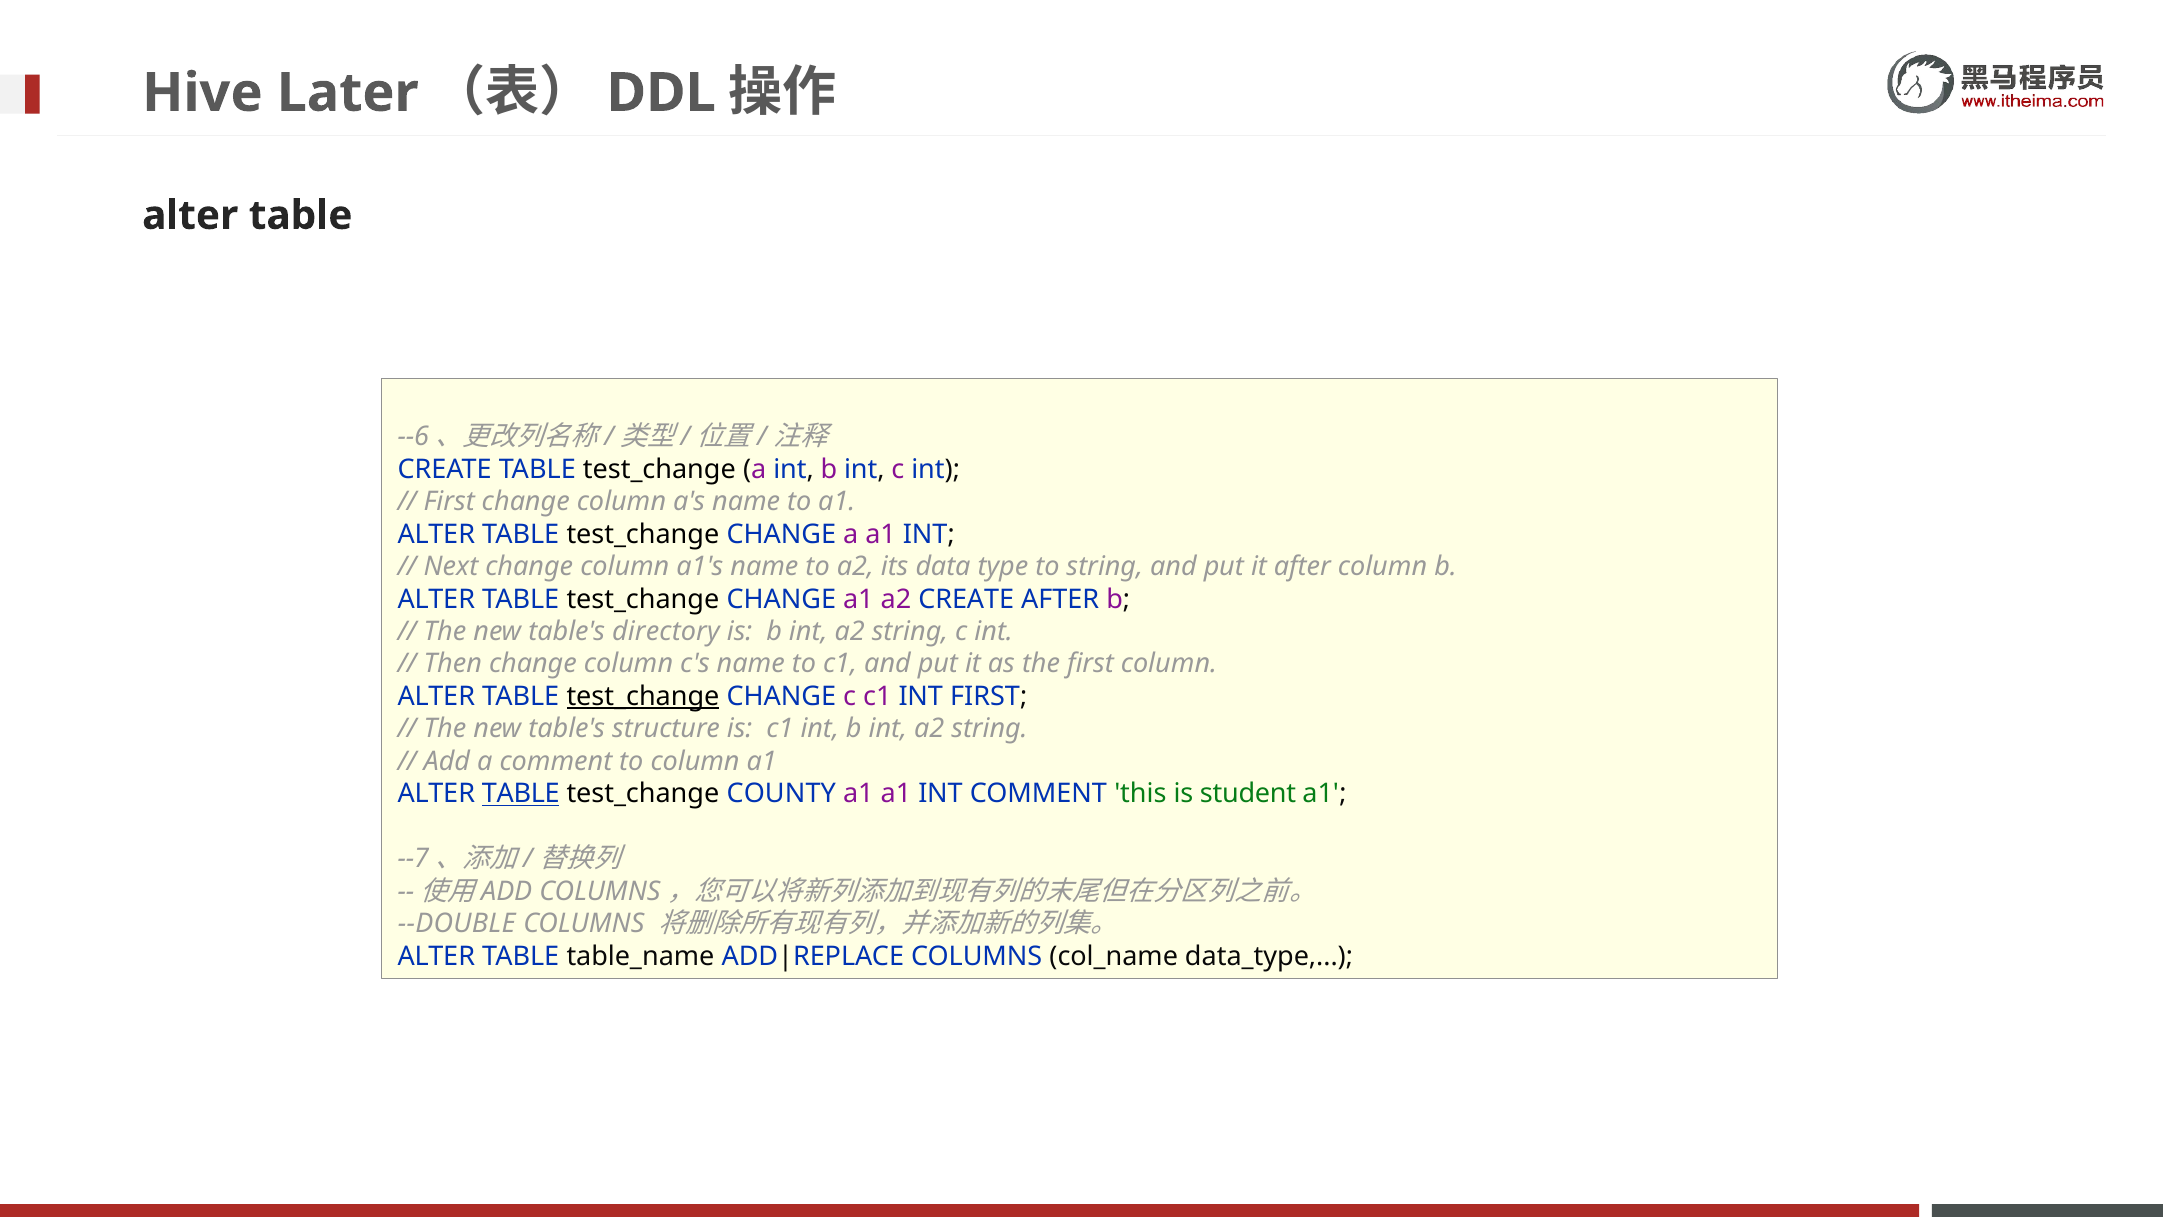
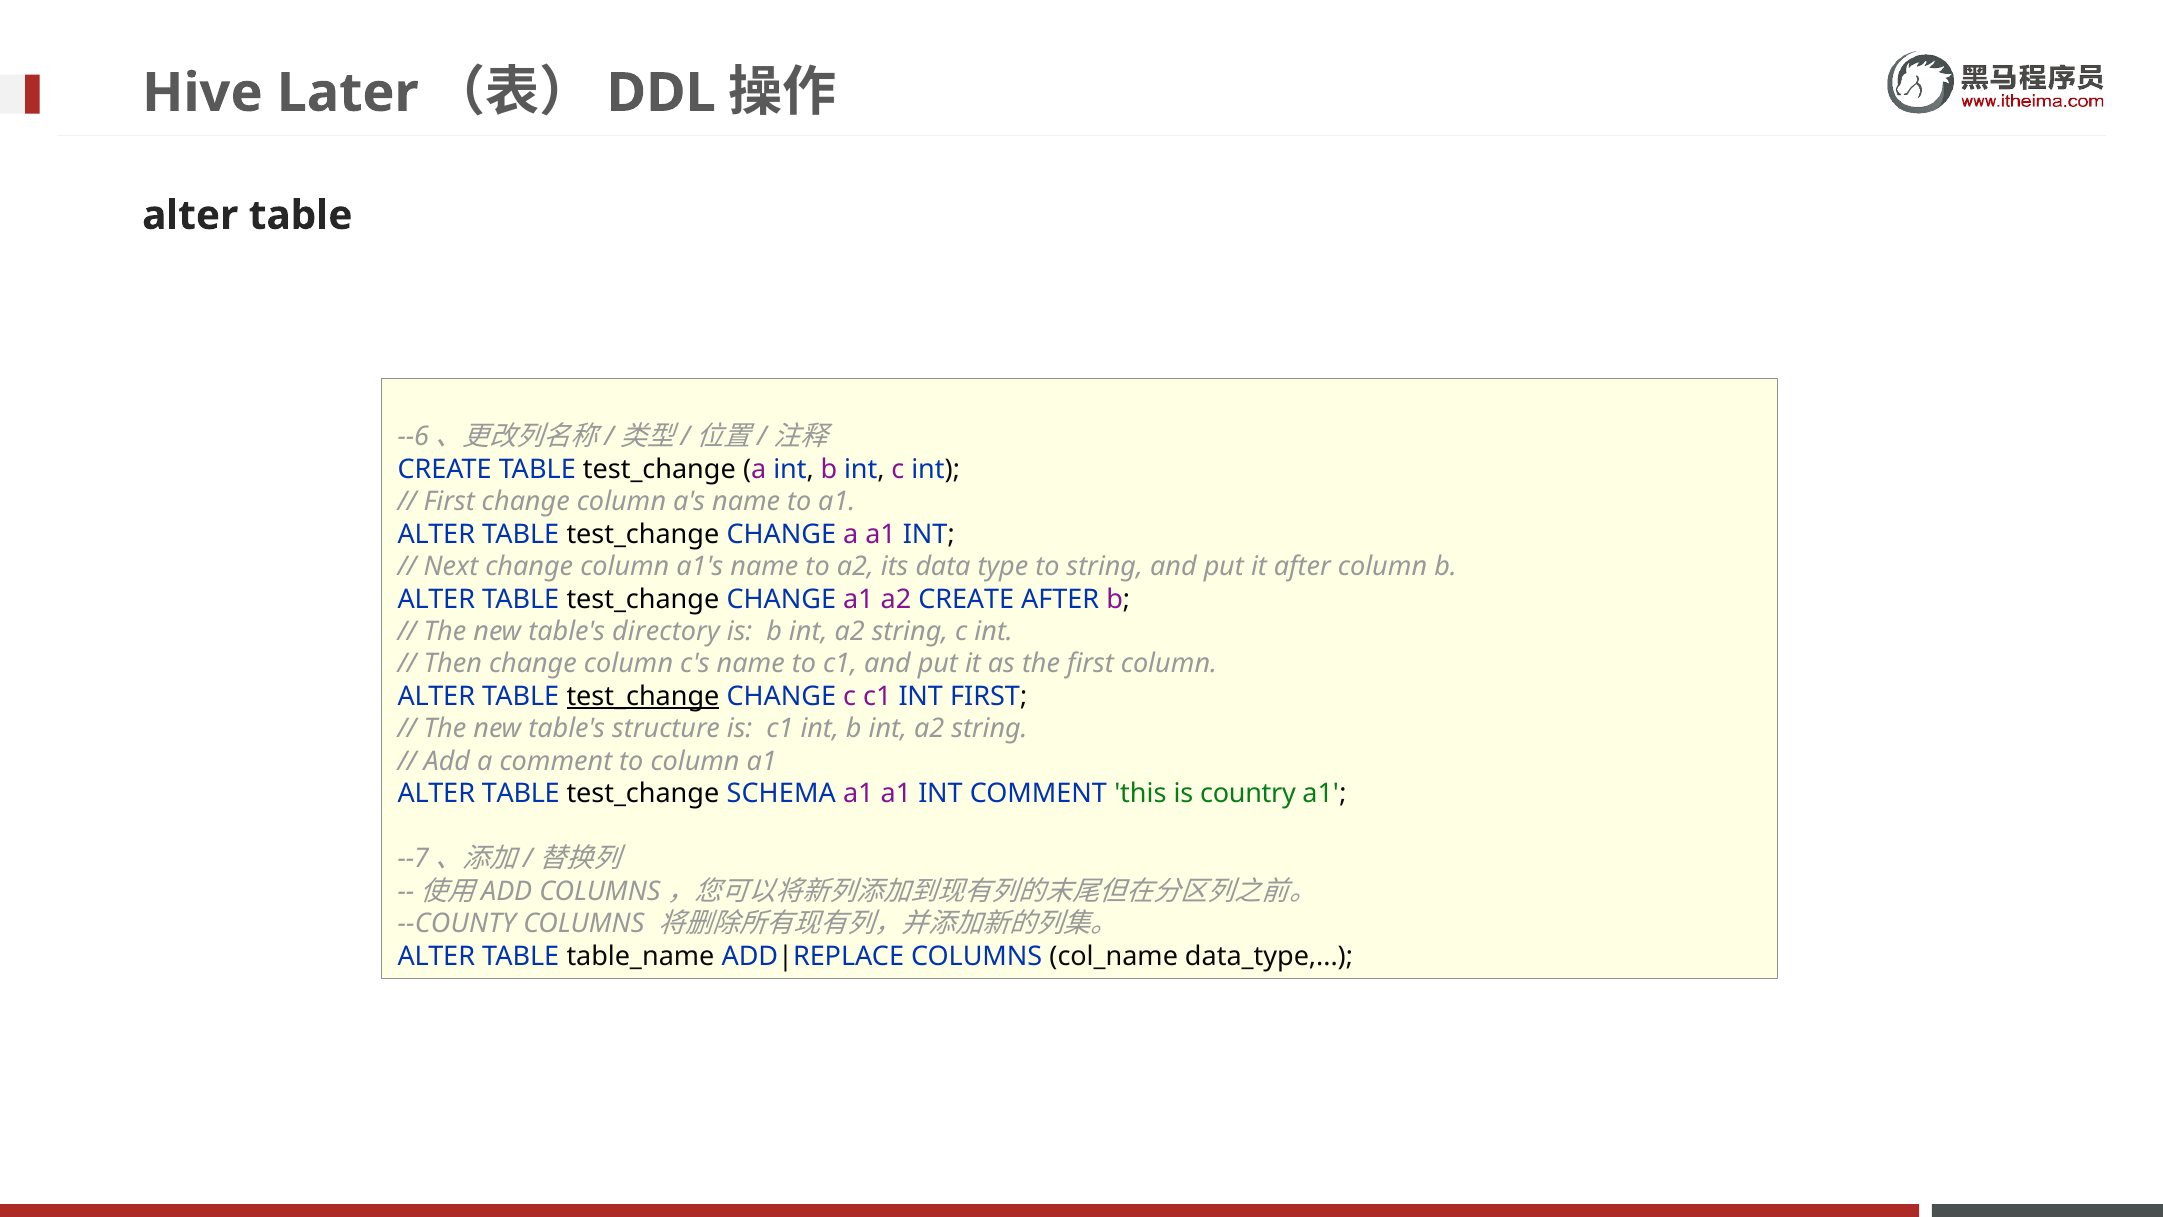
TABLE underline: present -> none (521, 794)
COUNTY: COUNTY -> SCHEMA (781, 794)
student: student -> country (1248, 794)
--DOUBLE: --DOUBLE -> --COUNTY (457, 923)
